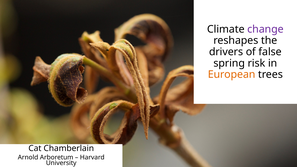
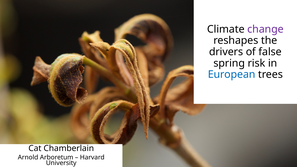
European colour: orange -> blue (232, 75)
